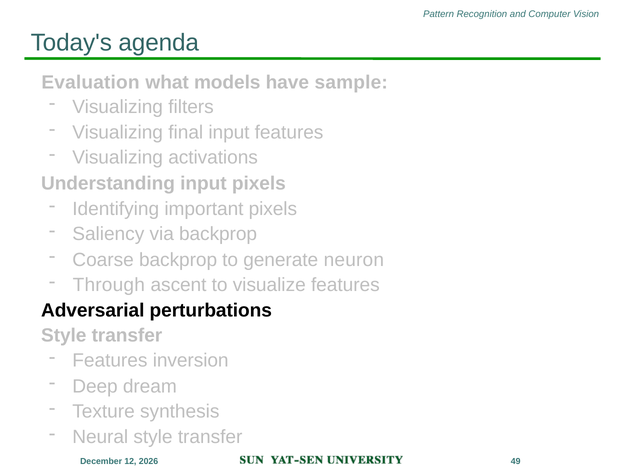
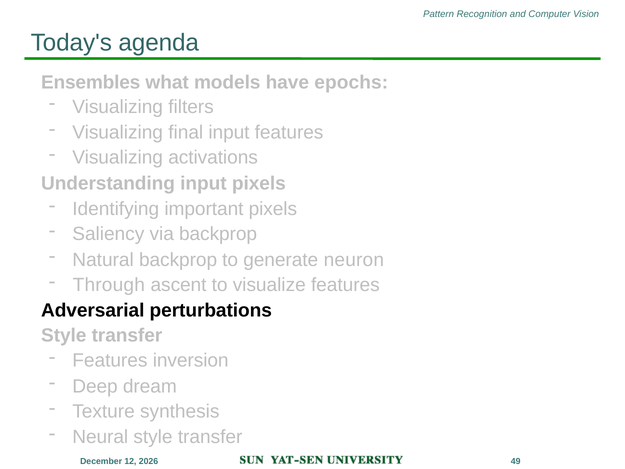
Evaluation: Evaluation -> Ensembles (91, 82)
sample: sample -> epochs (351, 82)
Coarse: Coarse -> Natural (103, 260)
